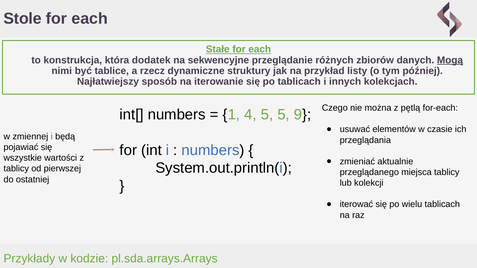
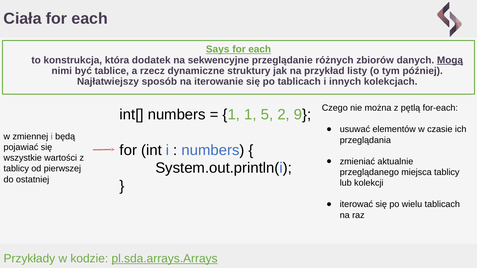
Stole: Stole -> Ciała (23, 19)
Stałe: Stałe -> Says (218, 49)
1 4: 4 -> 1 (250, 115)
5 5: 5 -> 2 (284, 115)
pl.sda.arrays.Arrays underline: none -> present (165, 259)
